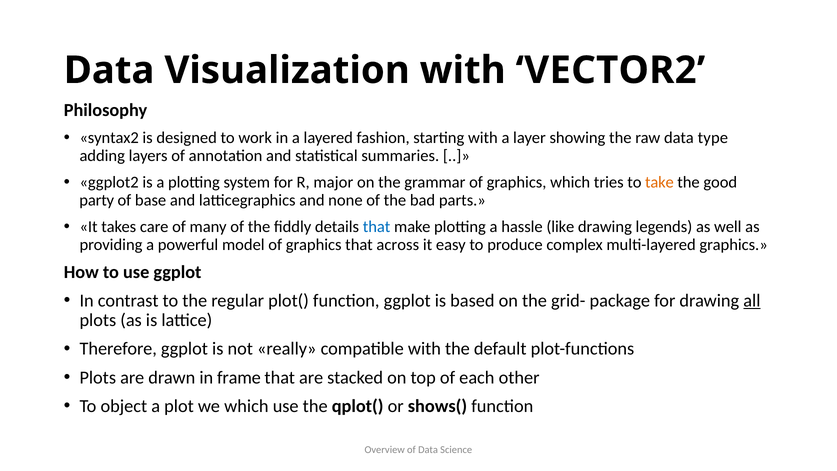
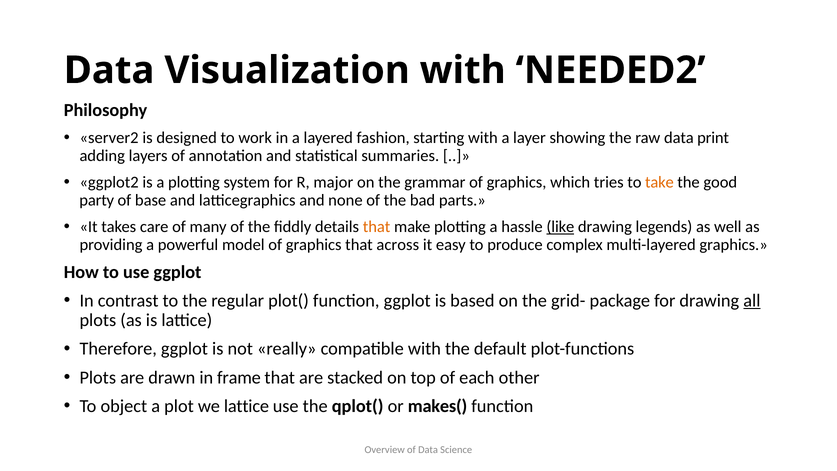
VECTOR2: VECTOR2 -> NEEDED2 (611, 70)
syntax2: syntax2 -> server2 (109, 138)
type: type -> print (713, 138)
that colour: blue -> orange (377, 227)
like underline: none -> present (560, 227)
we which: which -> lattice (246, 406)
shows(: shows( -> makes( (438, 406)
